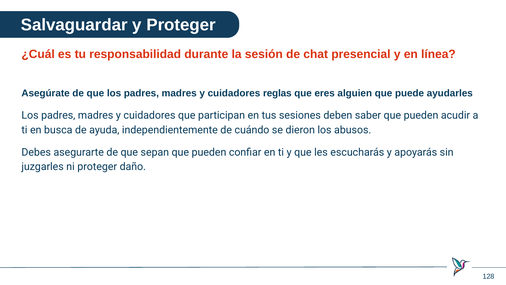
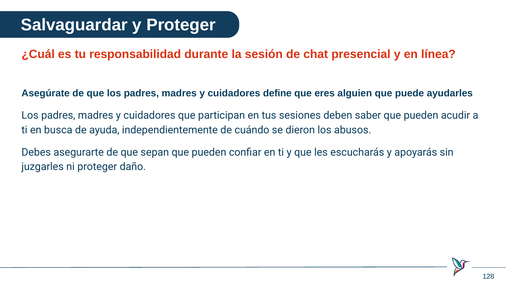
reglas: reglas -> define (277, 93)
